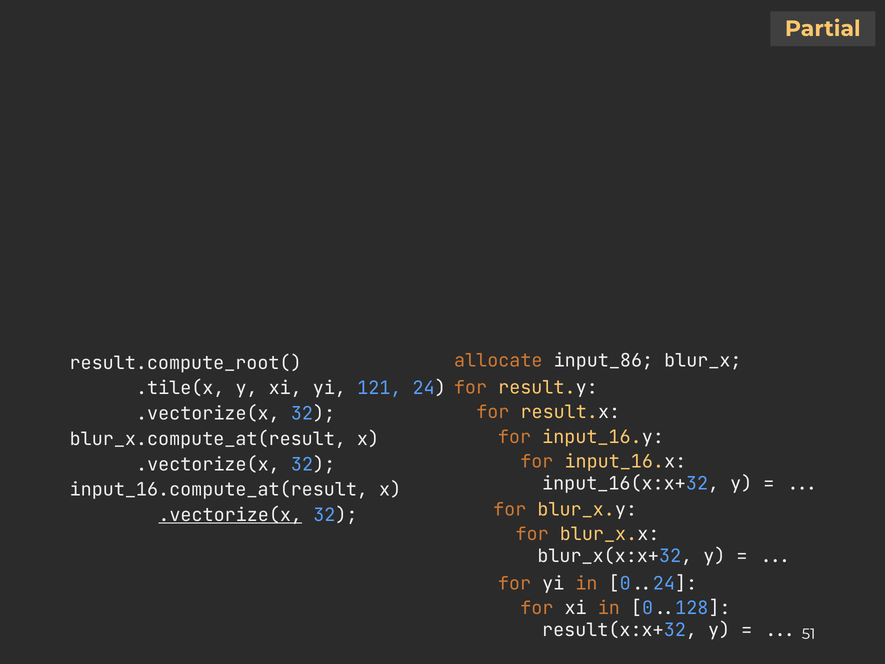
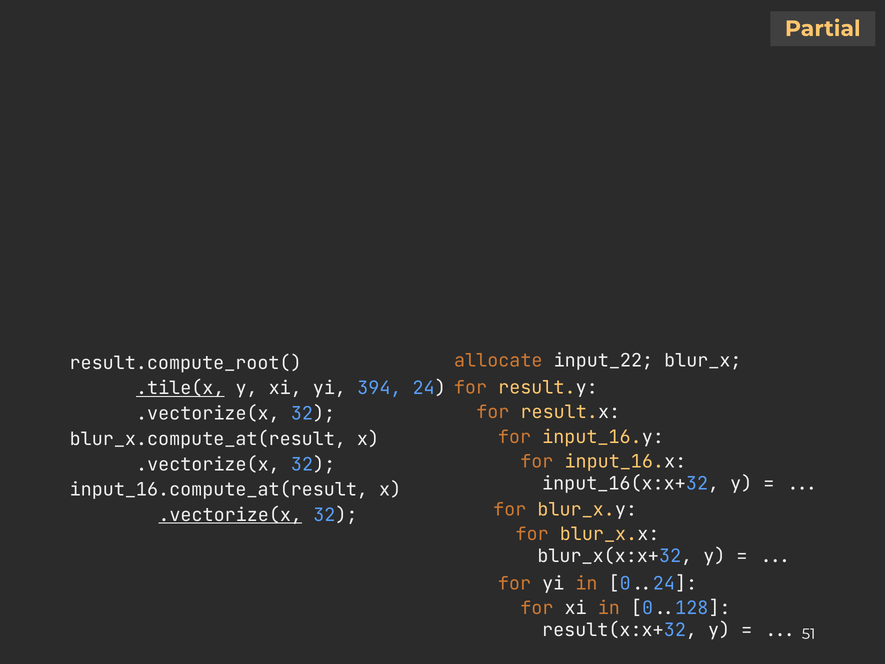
input_86: input_86 -> input_22 (603, 360)
.tile(x underline: none -> present (180, 388)
121: 121 -> 394 (379, 388)
